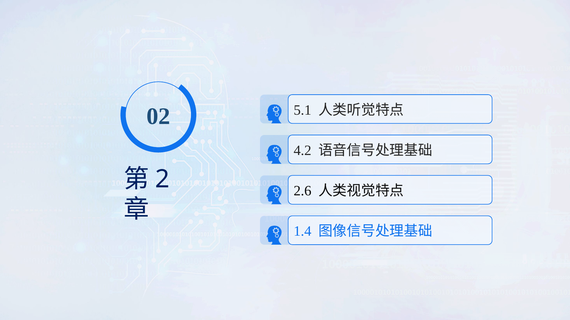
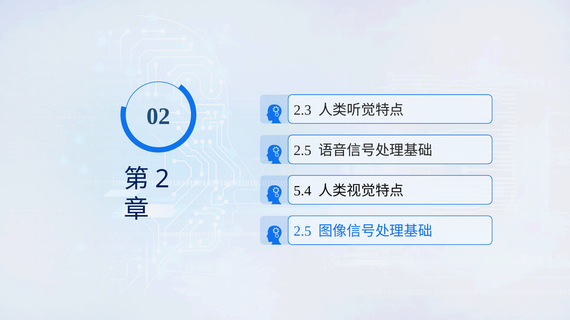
5.1: 5.1 -> 2.3 (303, 110)
4.2: 4.2 -> 2.5 (303, 151)
2.6: 2.6 -> 5.4 (303, 191)
1.4: 1.4 -> 2.5 (303, 232)
